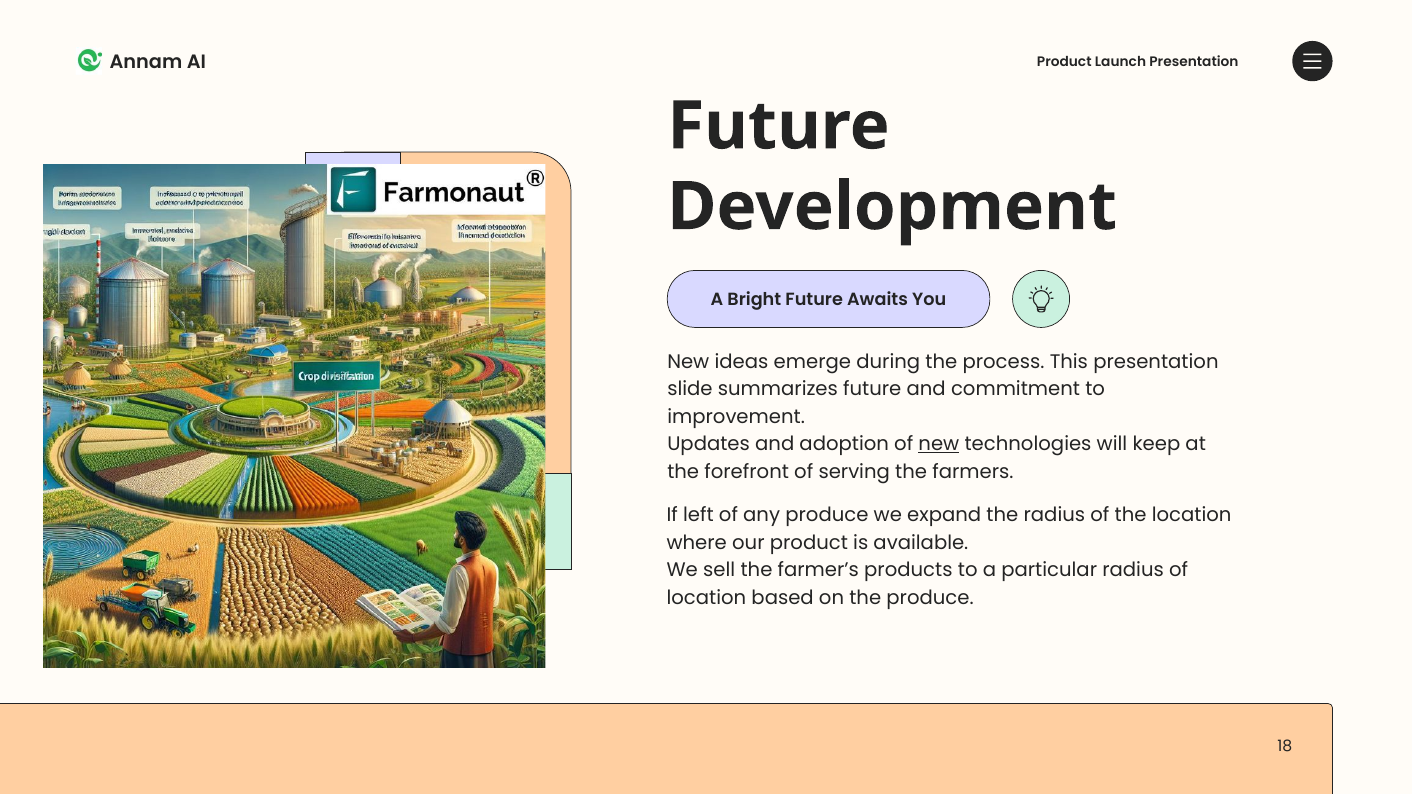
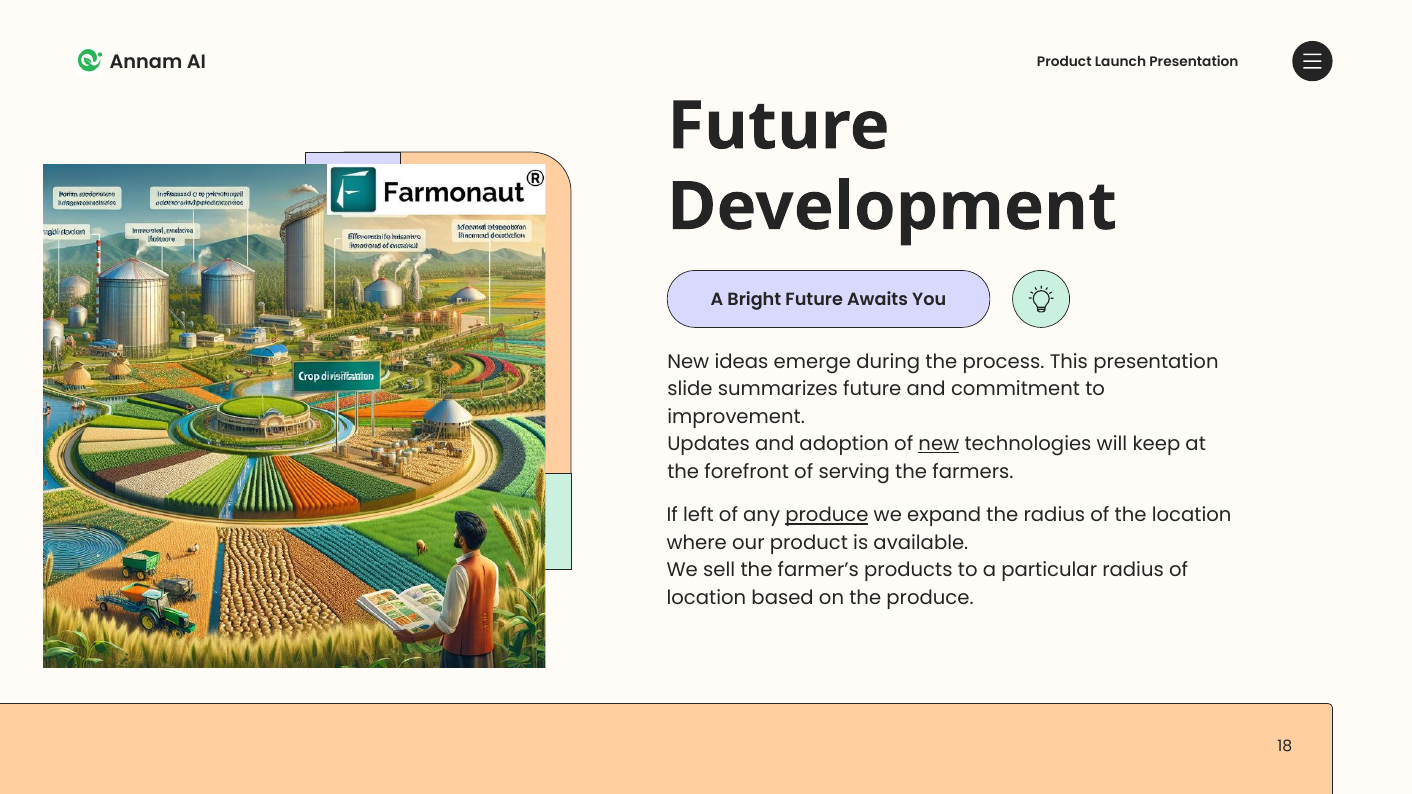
produce underline: none -> present (827, 516)
